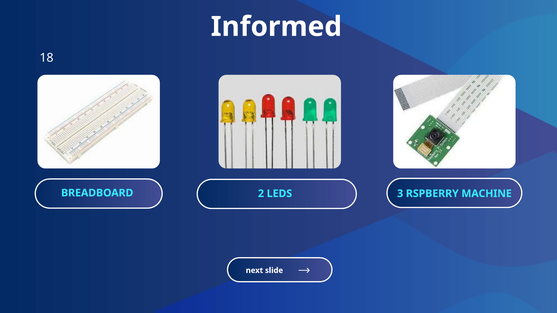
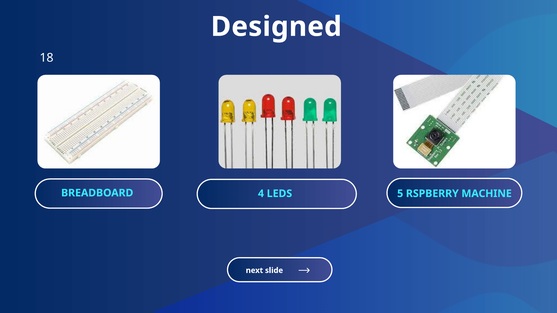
Informed: Informed -> Designed (276, 27)
2: 2 -> 4 (261, 194)
3: 3 -> 5 (400, 194)
